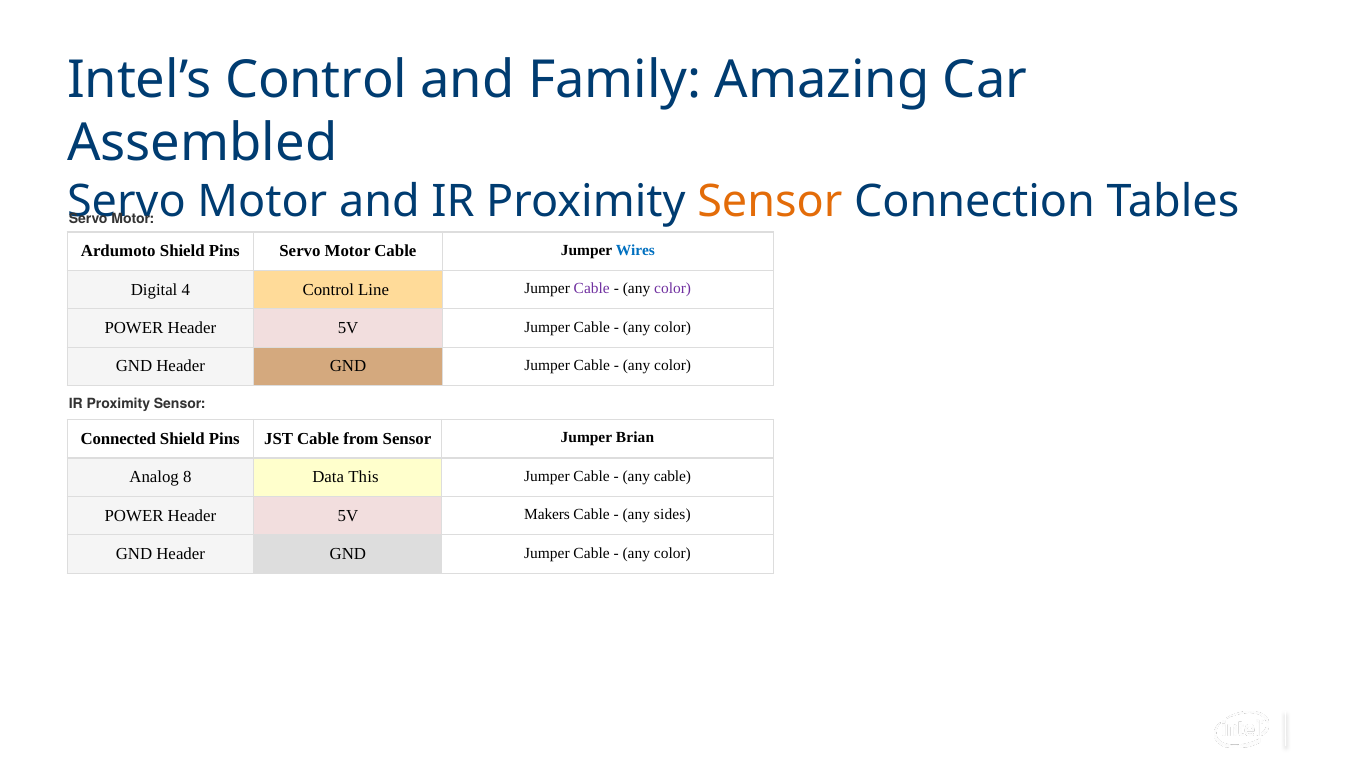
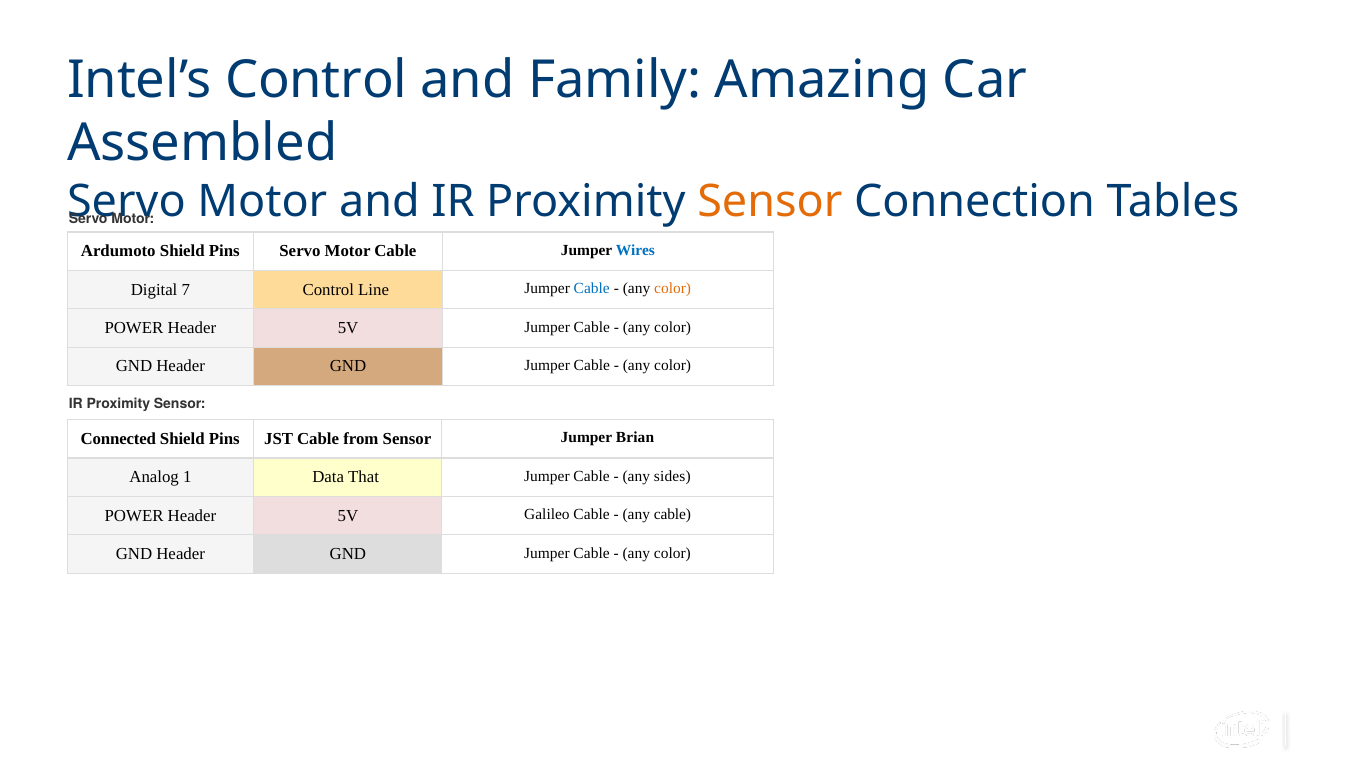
4: 4 -> 7 (186, 290)
Cable colour: purple -> blue (592, 289)
color colour: purple -> orange (673, 289)
8: 8 -> 1 (187, 477)
This: This -> That (364, 477)
any cable: cable -> sides (672, 476)
Makers: Makers -> Galileo (547, 515)
any sides: sides -> cable (672, 515)
